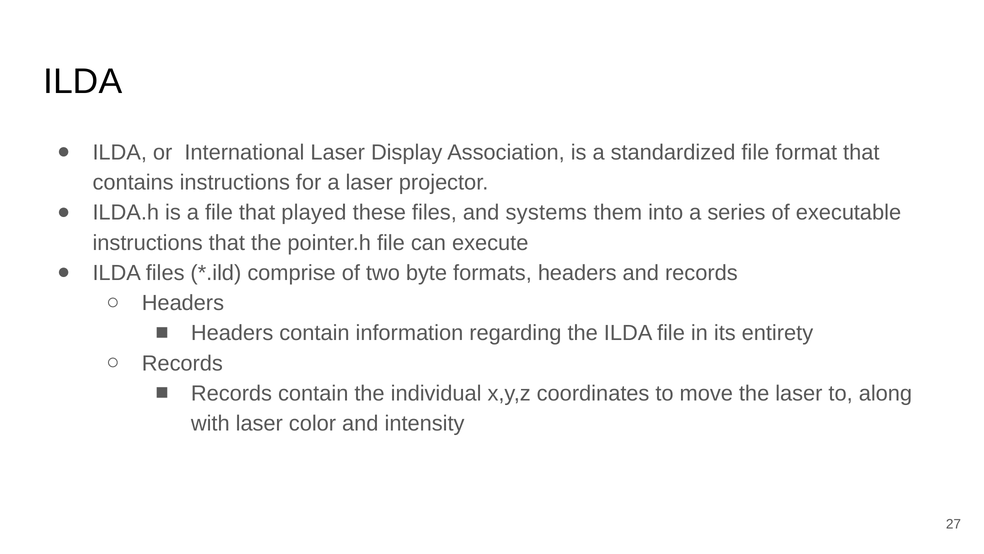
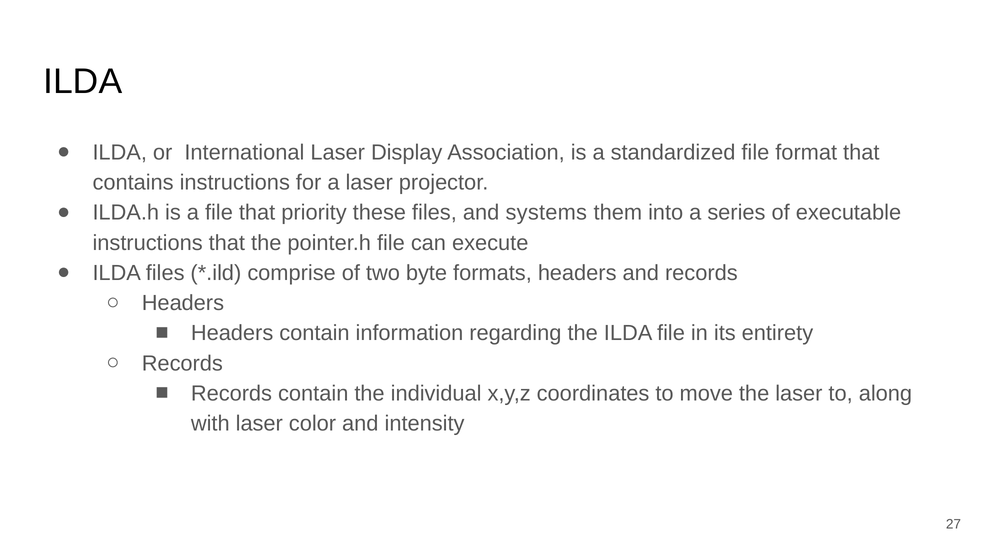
played: played -> priority (314, 213)
